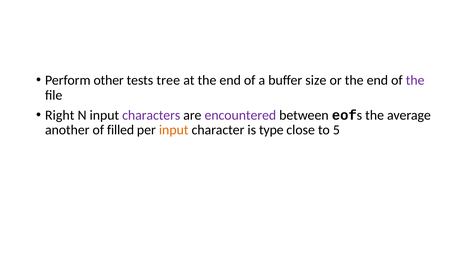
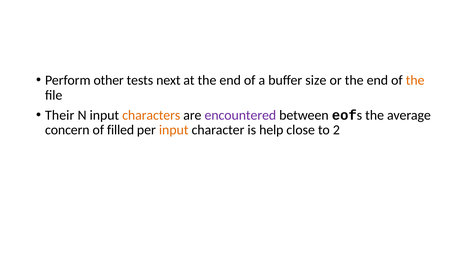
tree: tree -> next (168, 80)
the colour: purple -> orange (415, 80)
Right: Right -> Their (60, 115)
characters colour: purple -> orange (151, 115)
another: another -> concern (67, 130)
type: type -> help (271, 130)
5: 5 -> 2 (336, 130)
